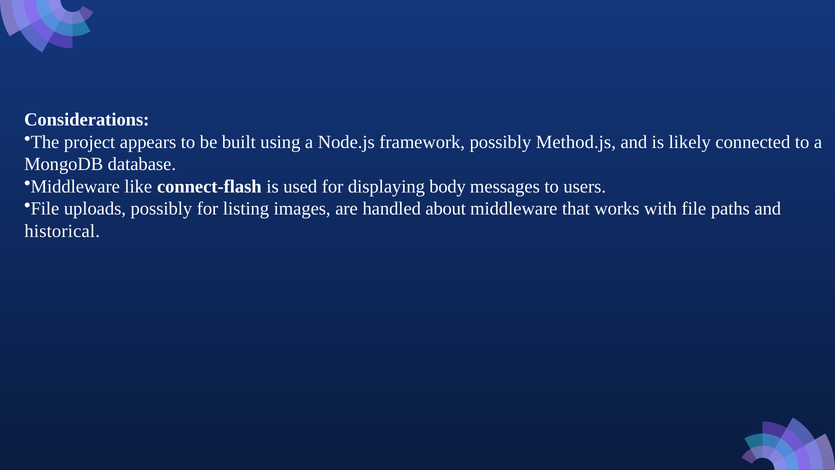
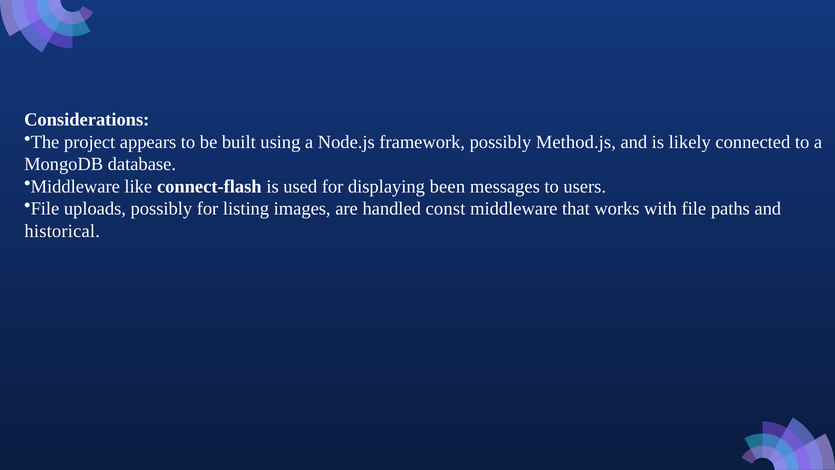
body: body -> been (447, 186)
about: about -> const (446, 209)
